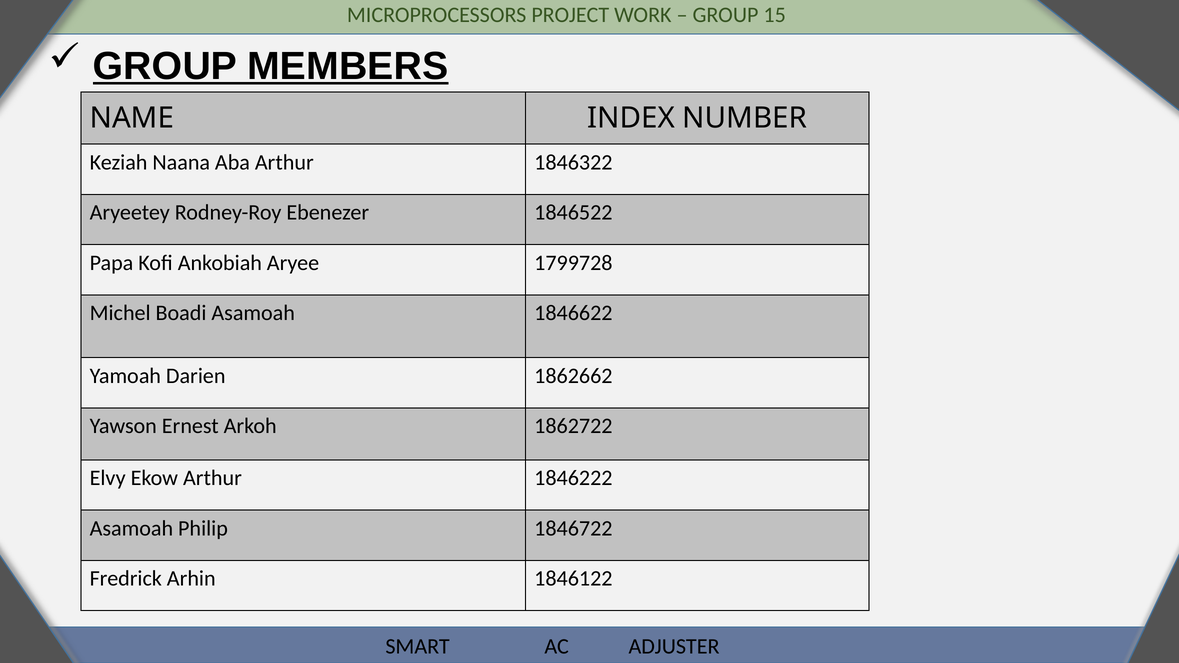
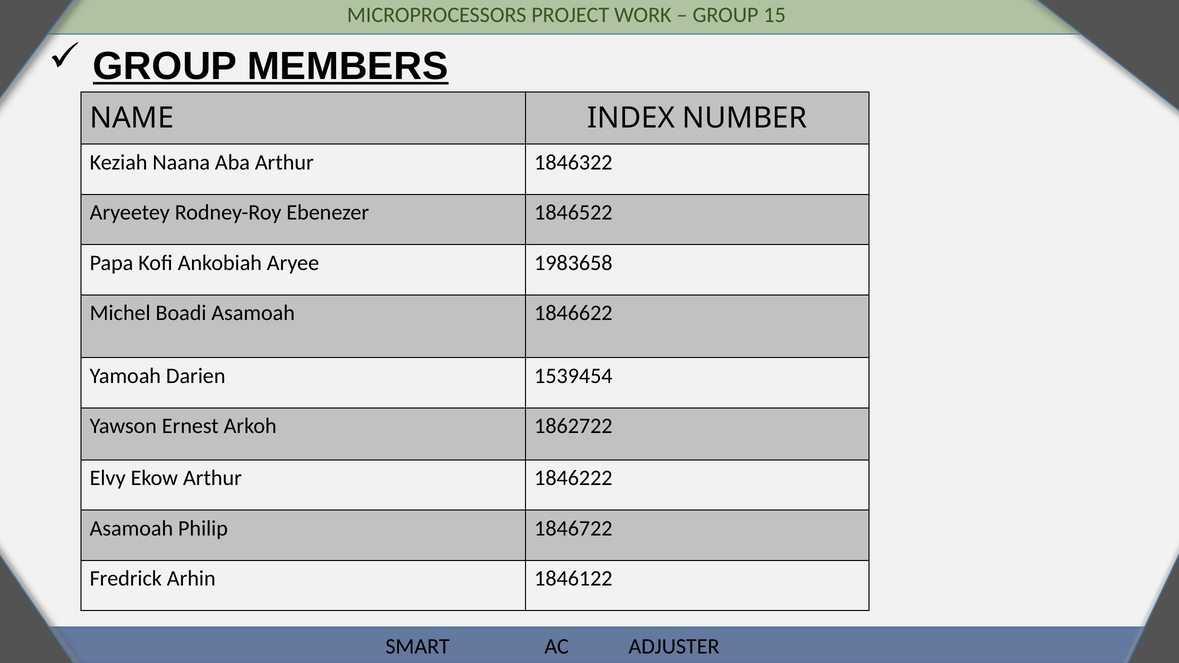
1799728: 1799728 -> 1983658 (573, 263)
1862662: 1862662 -> 1539454 (573, 376)
